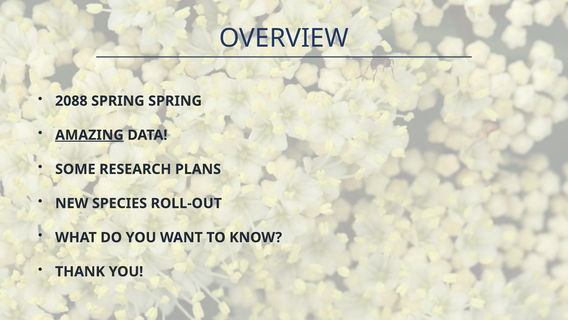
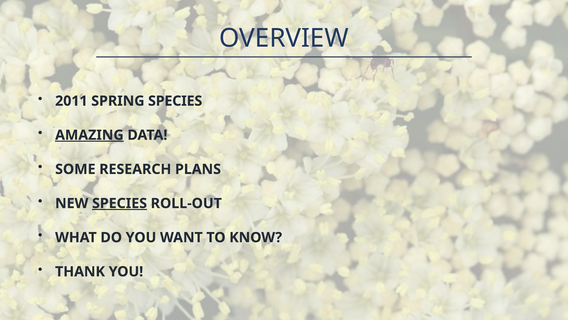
2088: 2088 -> 2011 (71, 101)
SPRING SPRING: SPRING -> SPECIES (175, 101)
SPECIES underline: none -> present (120, 203)
